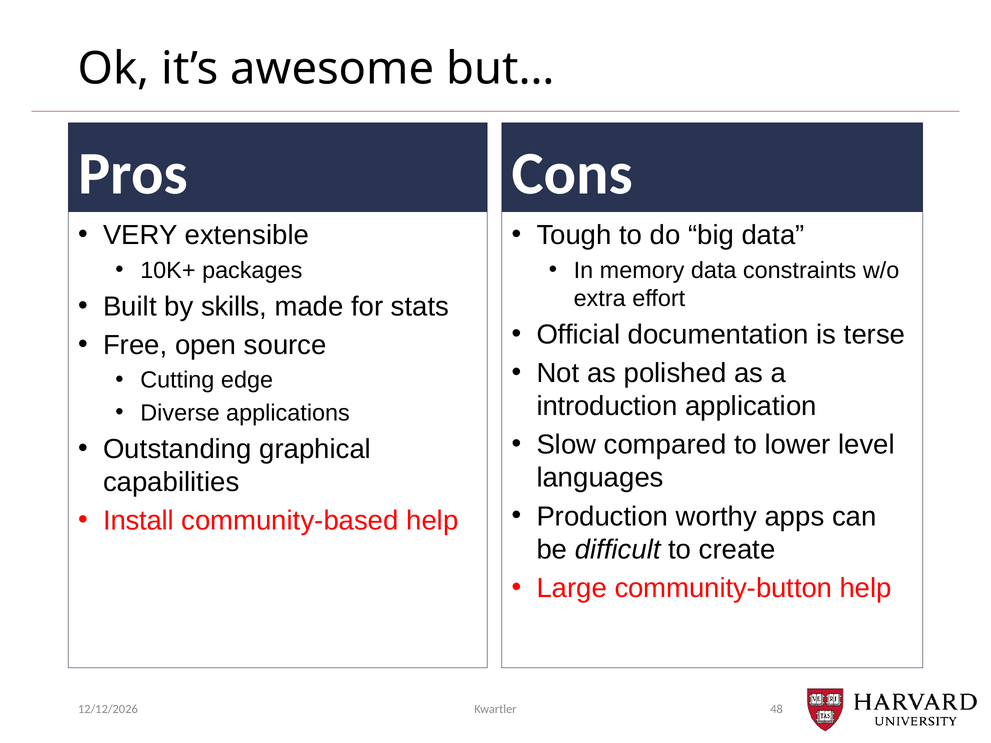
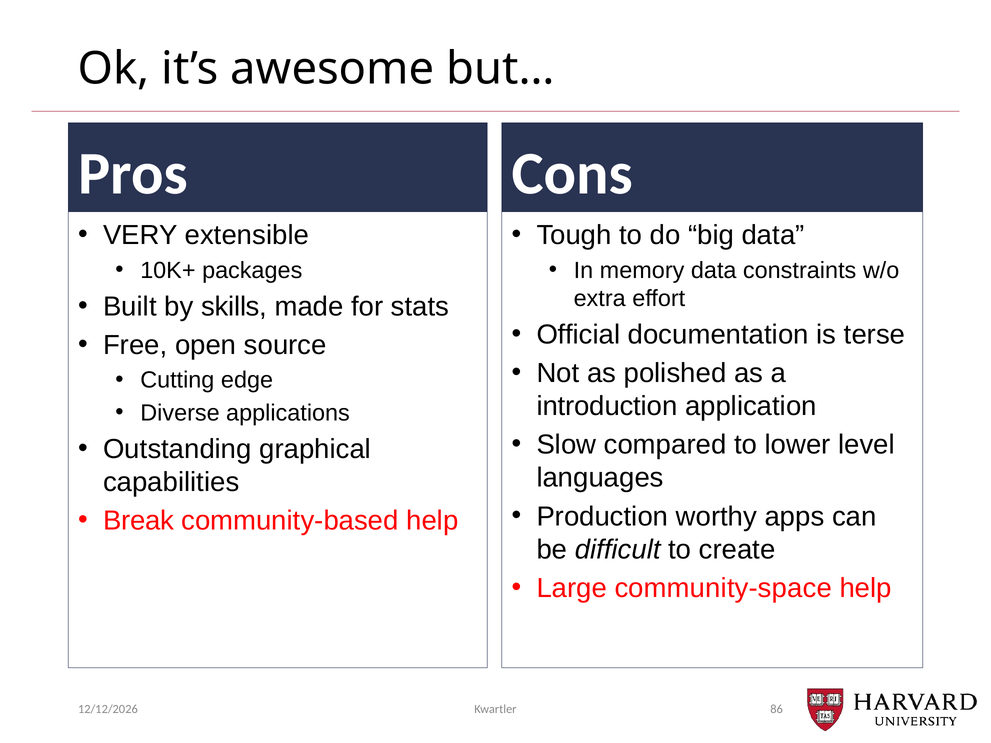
Install: Install -> Break (138, 521)
community-button: community-button -> community-space (723, 588)
48: 48 -> 86 (777, 709)
